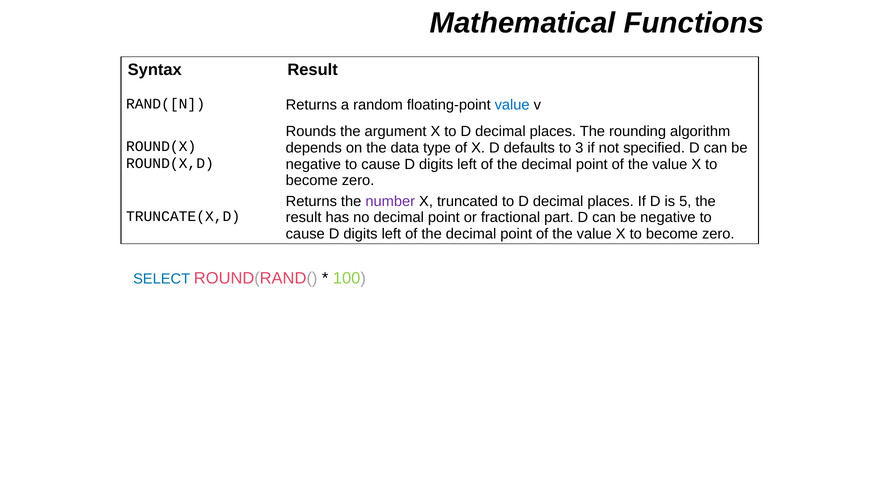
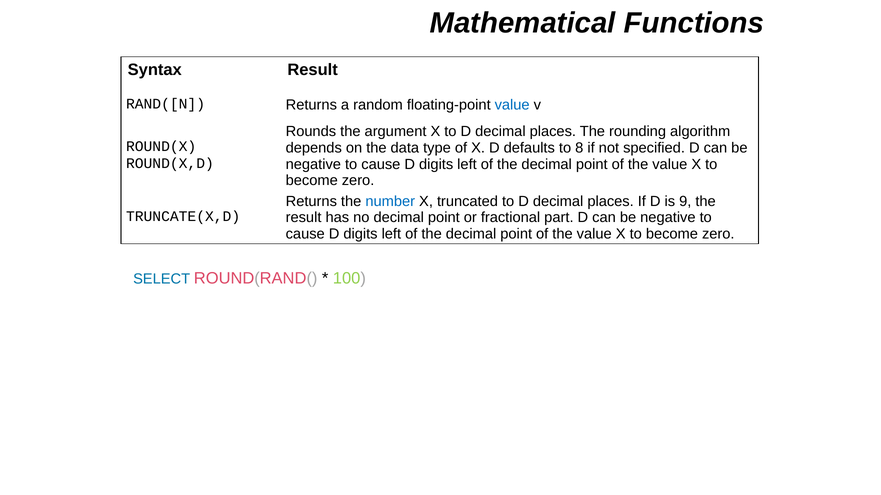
3: 3 -> 8 (579, 148)
number colour: purple -> blue (390, 202)
5: 5 -> 9 (685, 202)
